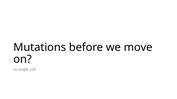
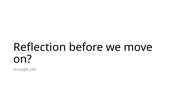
Mutations: Mutations -> Reflection (40, 48)
